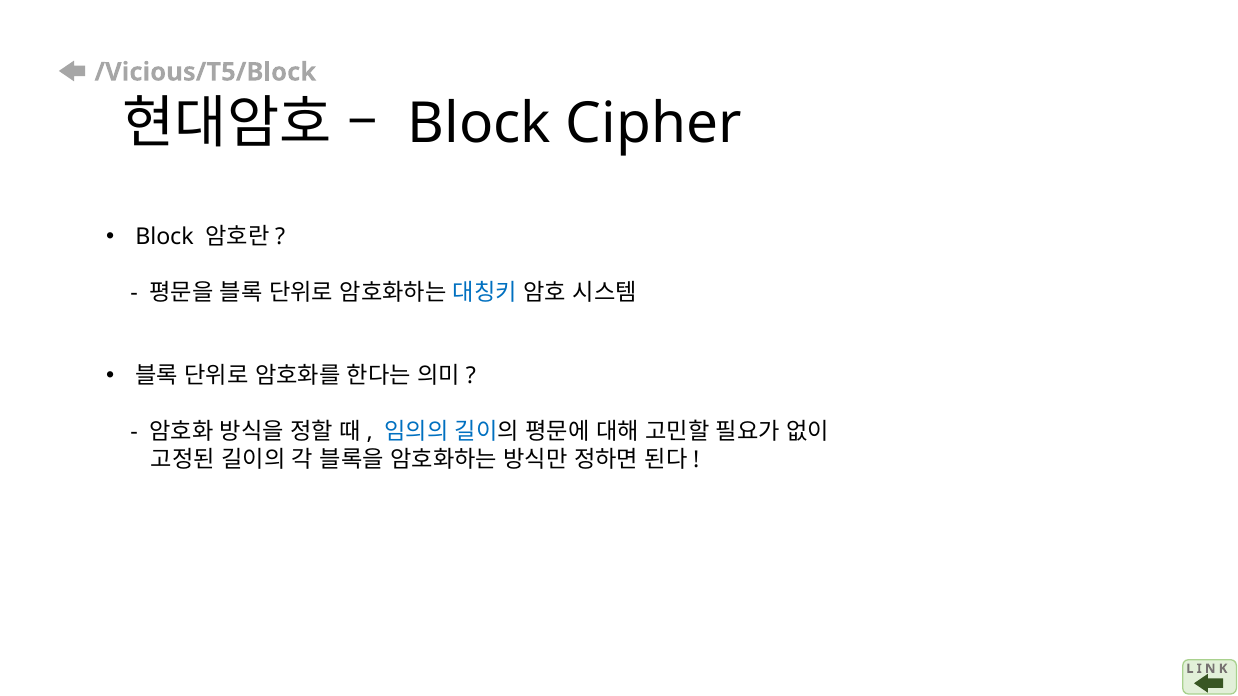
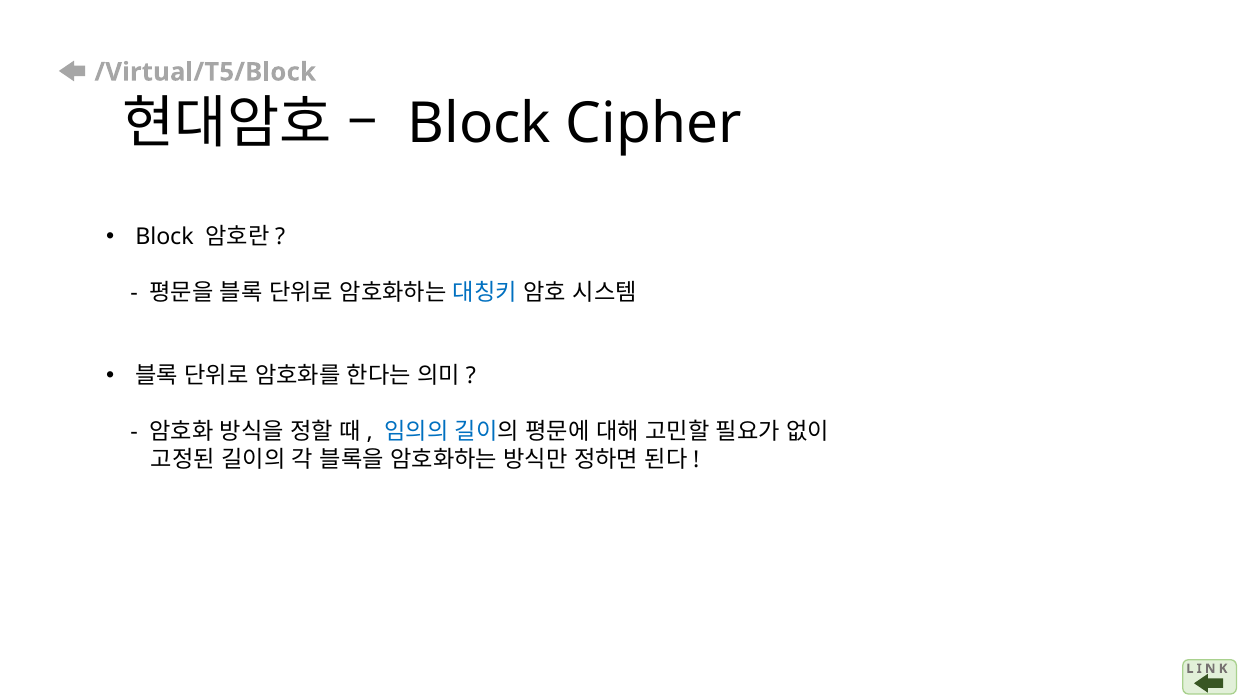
/Vicious/T5/Block: /Vicious/T5/Block -> /Virtual/T5/Block (205, 72)
